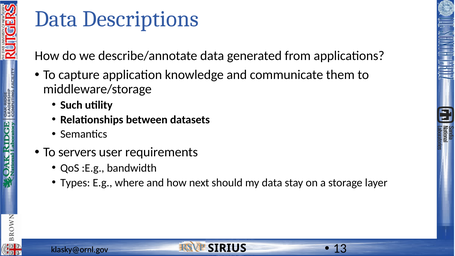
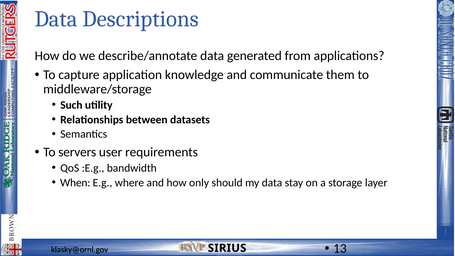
Types: Types -> When (75, 183)
next: next -> only (199, 183)
